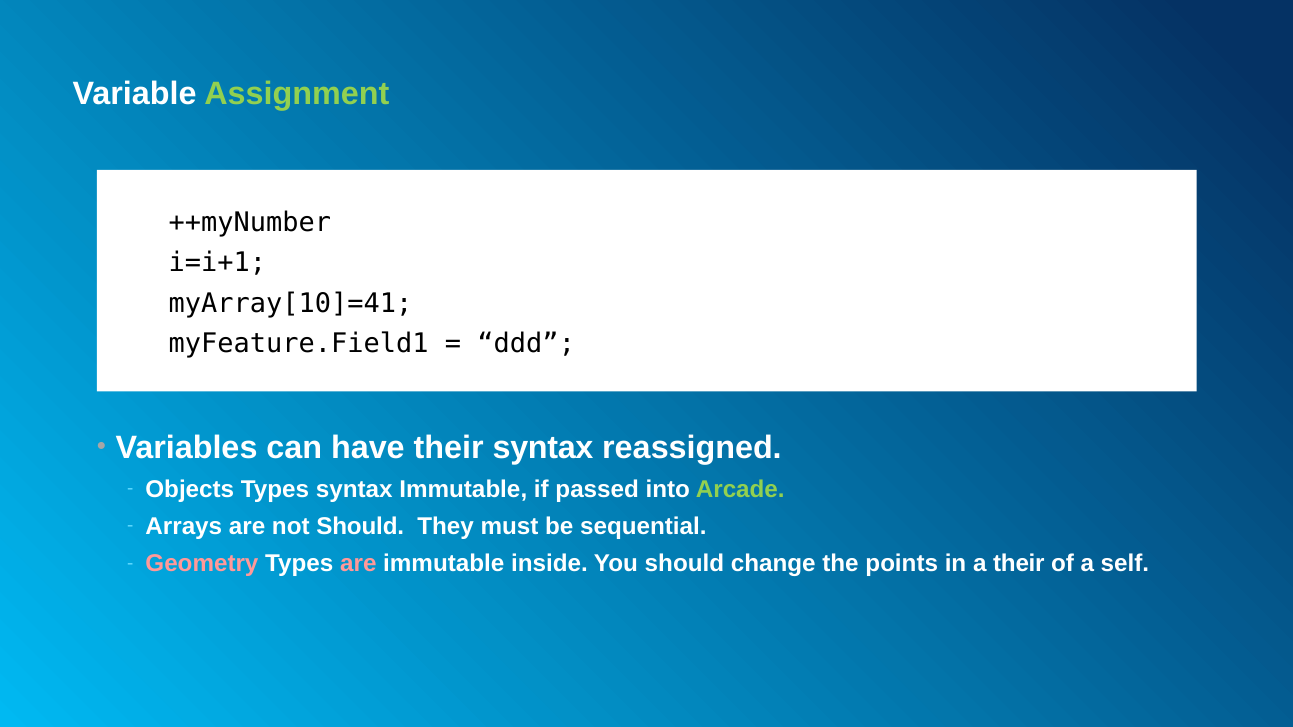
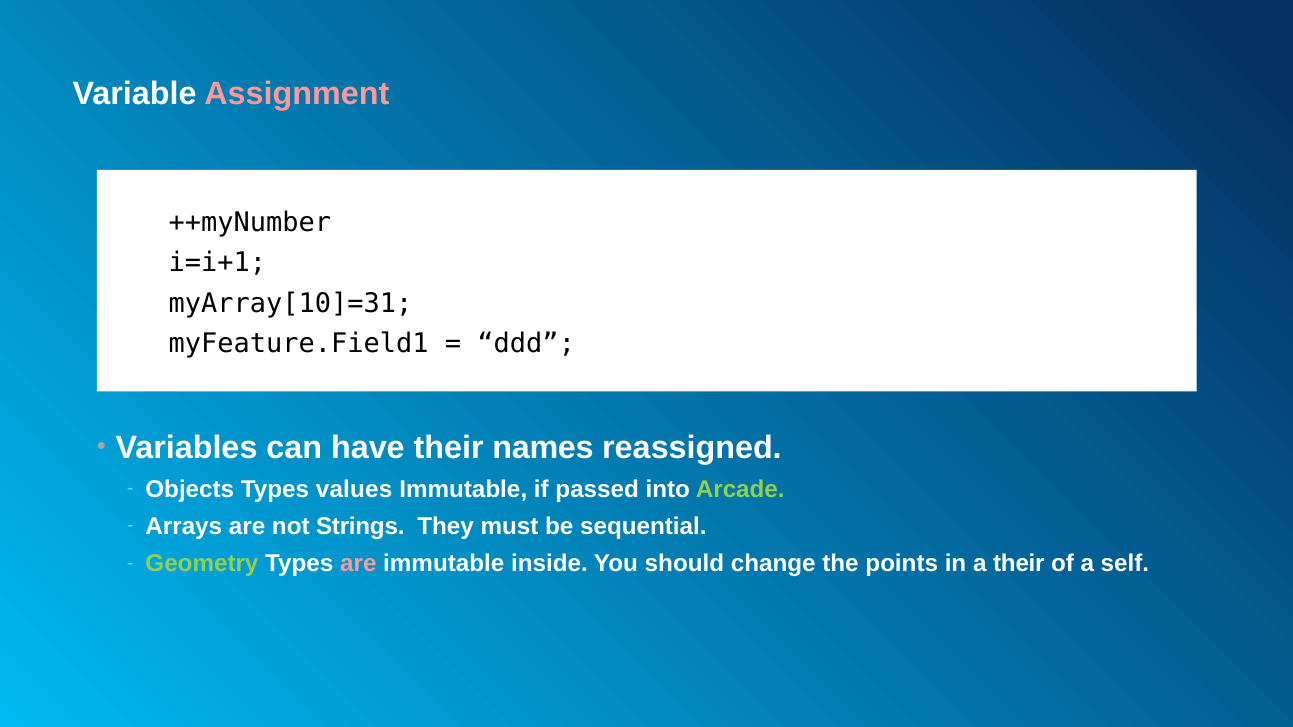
Assignment colour: light green -> pink (297, 94)
myArray[10]=41: myArray[10]=41 -> myArray[10]=31 (290, 303)
their syntax: syntax -> names (543, 448)
Types syntax: syntax -> values (354, 489)
not Should: Should -> Strings (360, 526)
Geometry colour: pink -> light green (202, 564)
